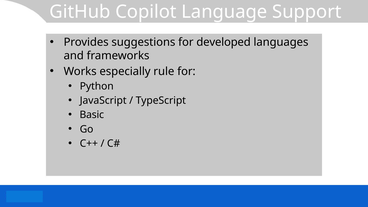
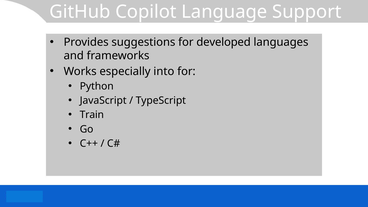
rule: rule -> into (164, 71)
Basic: Basic -> Train (92, 115)
